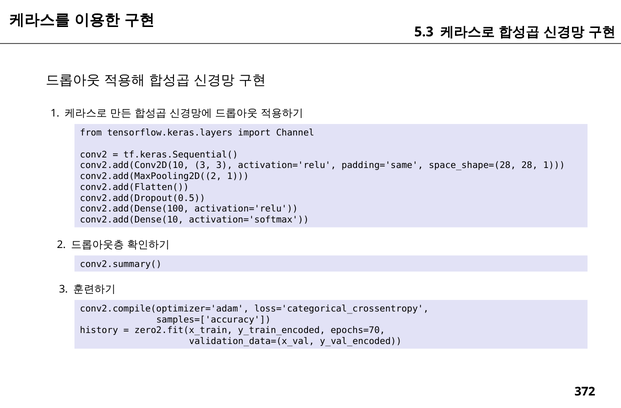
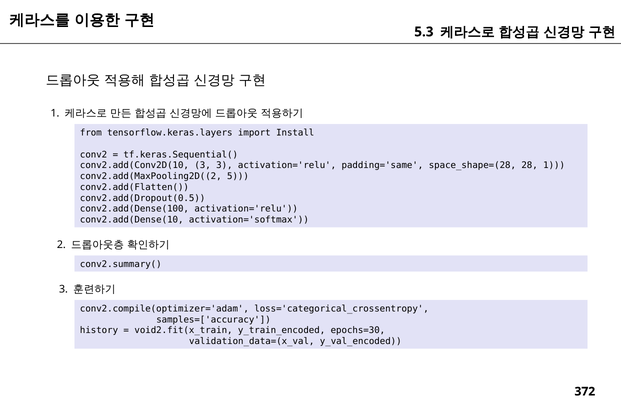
Channel: Channel -> Install (295, 133)
conv2.add(MaxPooling2D((2 1: 1 -> 5 (238, 176)
zero2.fit(x_train: zero2.fit(x_train -> void2.fit(x_train (183, 330)
epochs=70: epochs=70 -> epochs=30 (358, 330)
